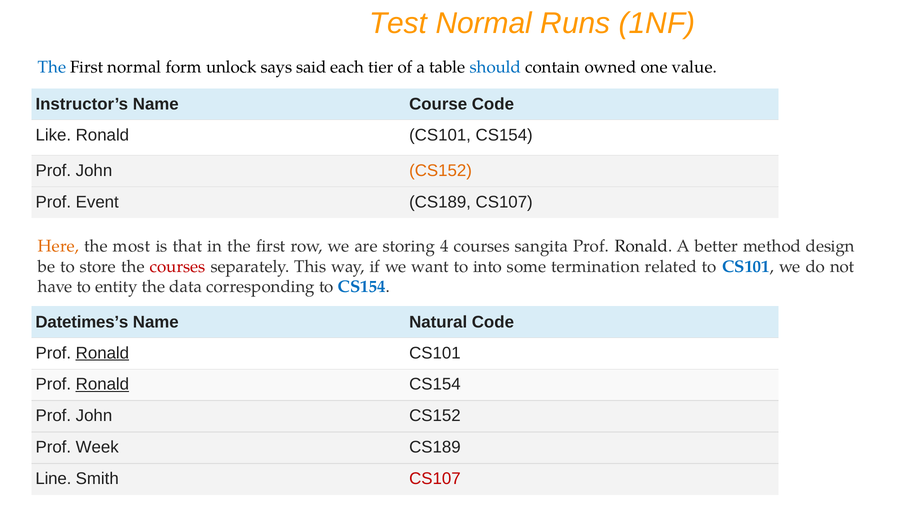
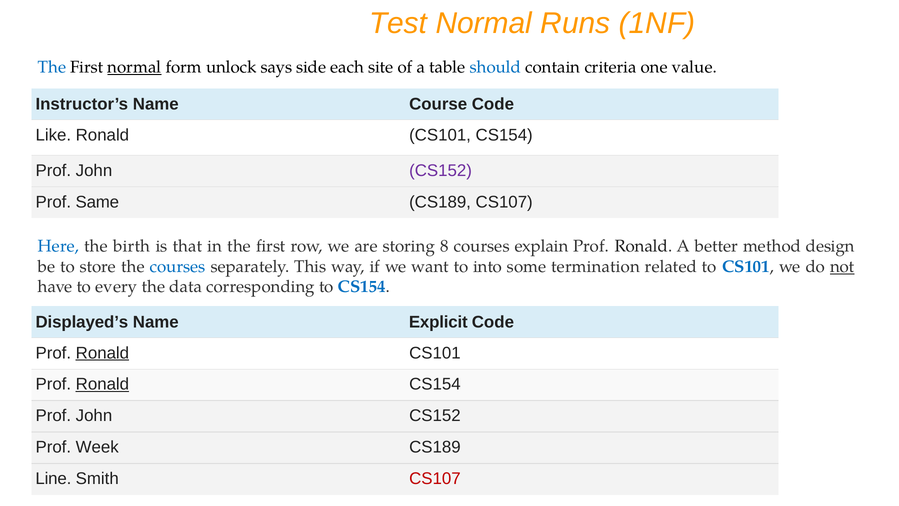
normal underline: none -> present (134, 67)
said: said -> side (311, 67)
tier: tier -> site (381, 67)
owned: owned -> criteria (611, 67)
CS152 colour: orange -> purple (441, 170)
Event: Event -> Same (97, 202)
Here colour: orange -> blue (58, 246)
most: most -> birth (132, 246)
4: 4 -> 8 (444, 246)
sangita: sangita -> explain (542, 246)
courses colour: red -> blue (178, 266)
not underline: none -> present (842, 266)
entity: entity -> every (116, 287)
Datetimes’s: Datetimes’s -> Displayed’s (82, 322)
Natural: Natural -> Explicit (438, 322)
